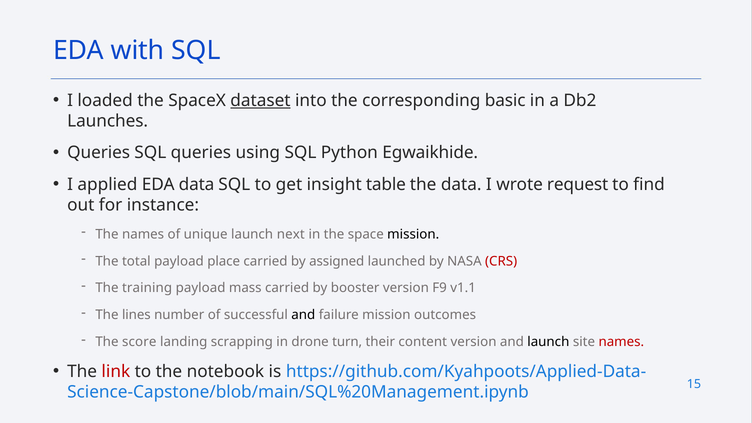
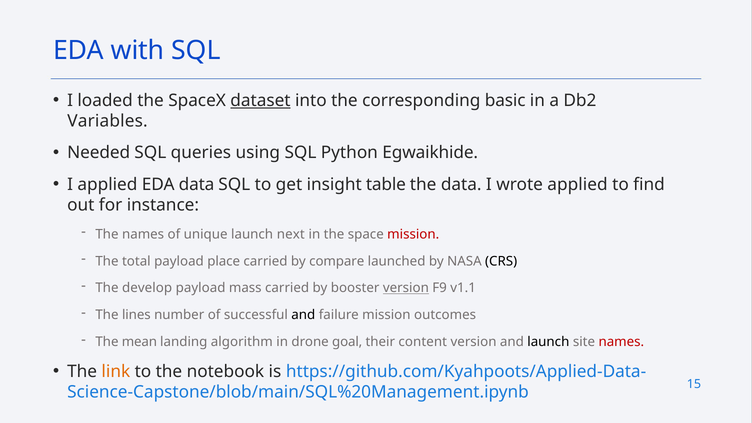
Launches: Launches -> Variables (108, 121)
Queries: Queries -> Needed (99, 153)
wrote request: request -> applied (577, 184)
mission colour: black -> red (413, 234)
assigned: assigned -> compare (337, 261)
CRS colour: red -> black (501, 261)
training: training -> develop (147, 288)
version underline: none -> present (406, 288)
score: score -> mean (139, 342)
scrapping: scrapping -> algorithm (242, 342)
turn: turn -> goal (347, 342)
link colour: red -> orange (116, 372)
